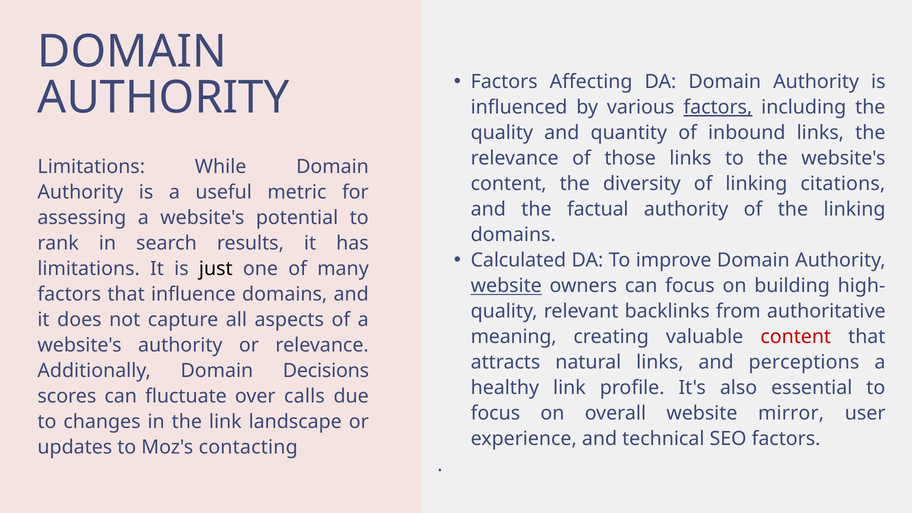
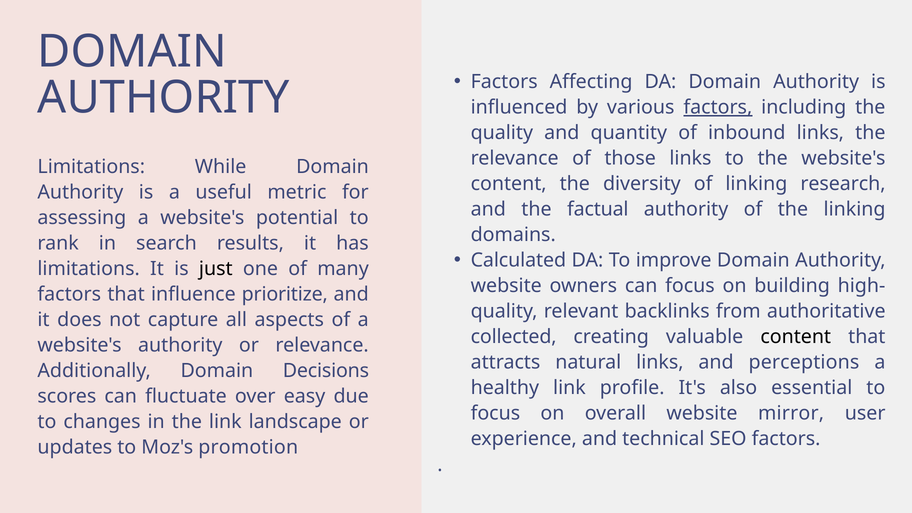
citations: citations -> research (843, 184)
website underline: present -> none (506, 286)
influence domains: domains -> prioritize (285, 294)
meaning: meaning -> collected (514, 337)
content colour: red -> black (796, 337)
calls: calls -> easy (305, 396)
contacting: contacting -> promotion (248, 447)
